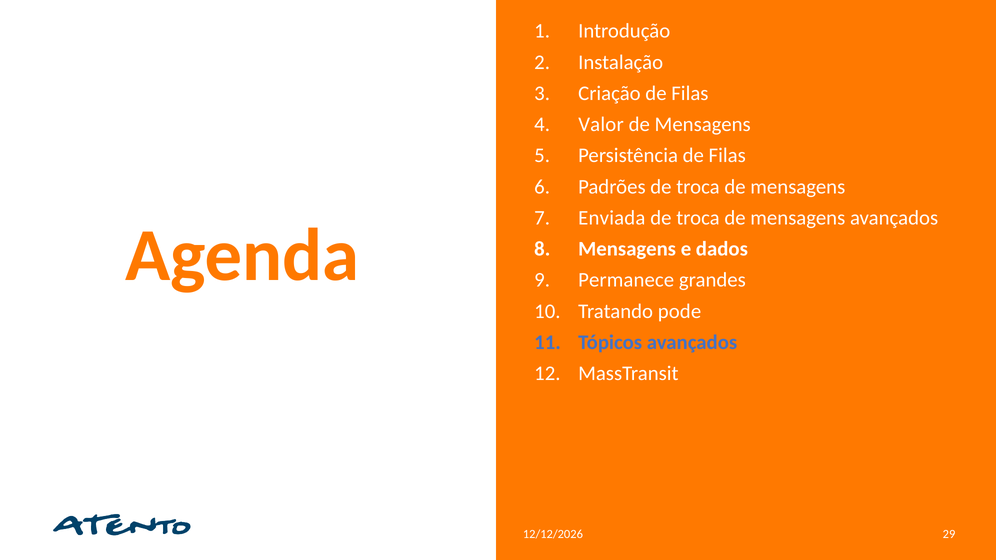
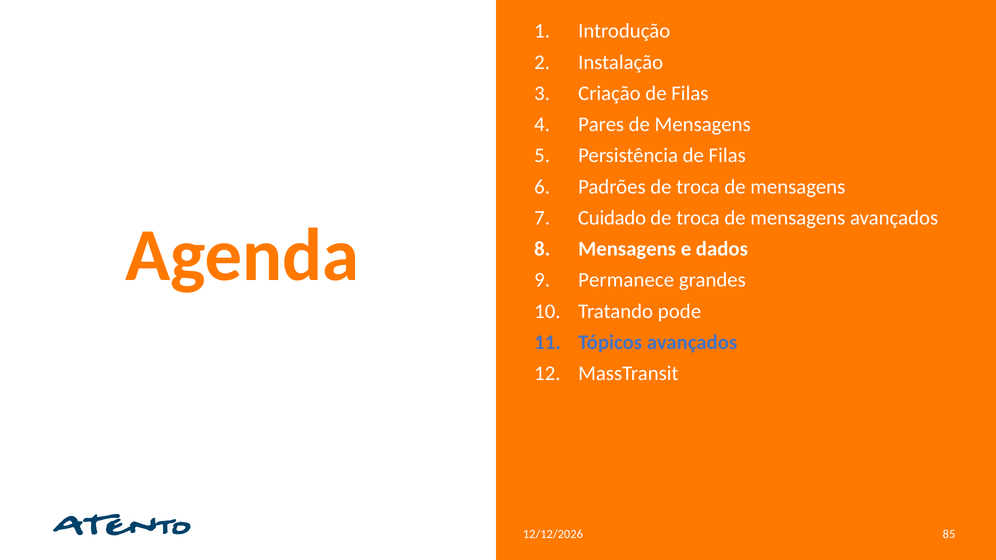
Valor: Valor -> Pares (601, 125)
Enviada: Enviada -> Cuidado (612, 218)
29: 29 -> 85 (949, 535)
